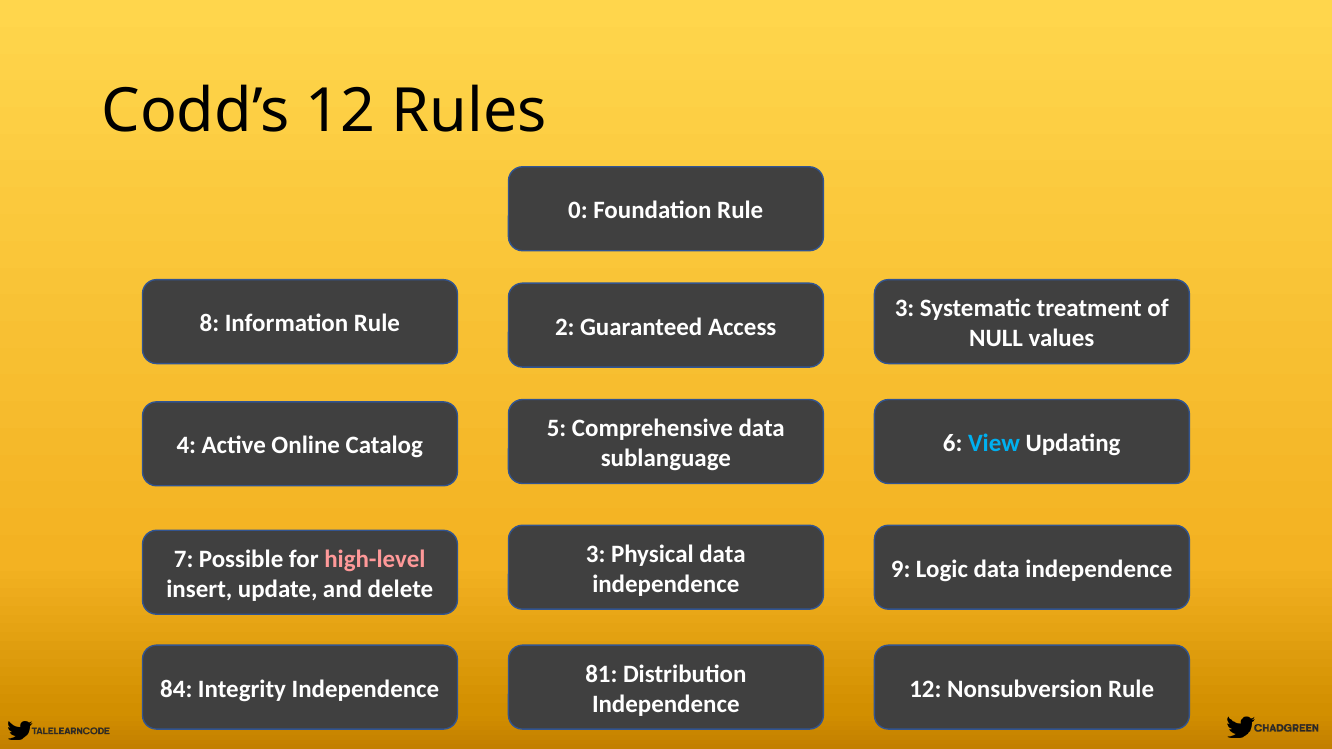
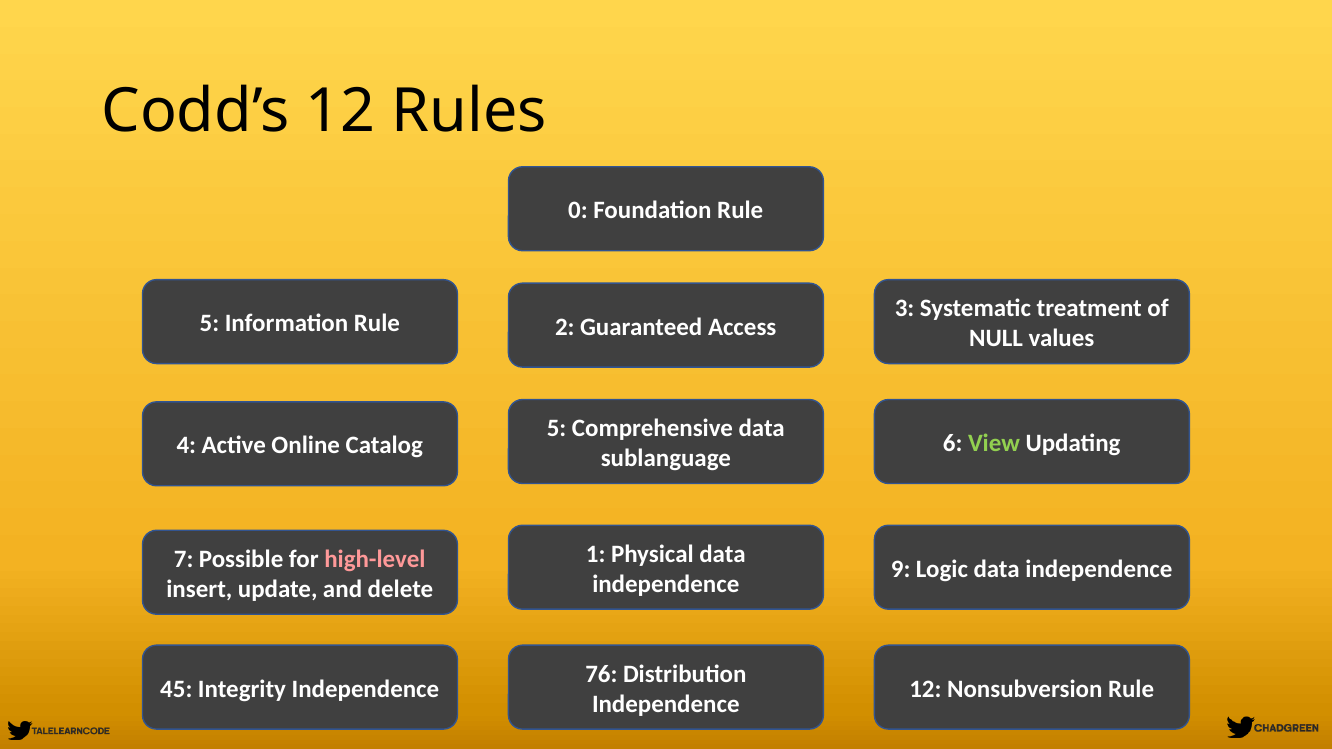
8: 8 -> 5 (209, 323)
View colour: light blue -> light green (994, 443)
3: 3 -> 1 (596, 554)
81: 81 -> 76 (601, 674)
84: 84 -> 45 (176, 689)
